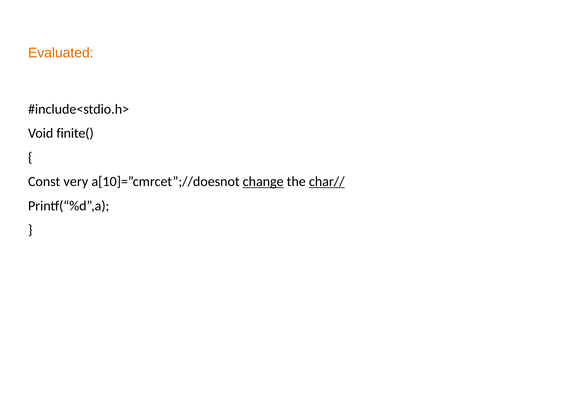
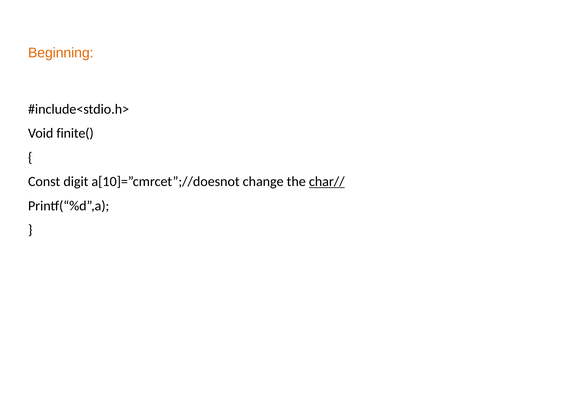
Evaluated: Evaluated -> Beginning (61, 53)
very: very -> digit (76, 182)
change underline: present -> none (263, 182)
